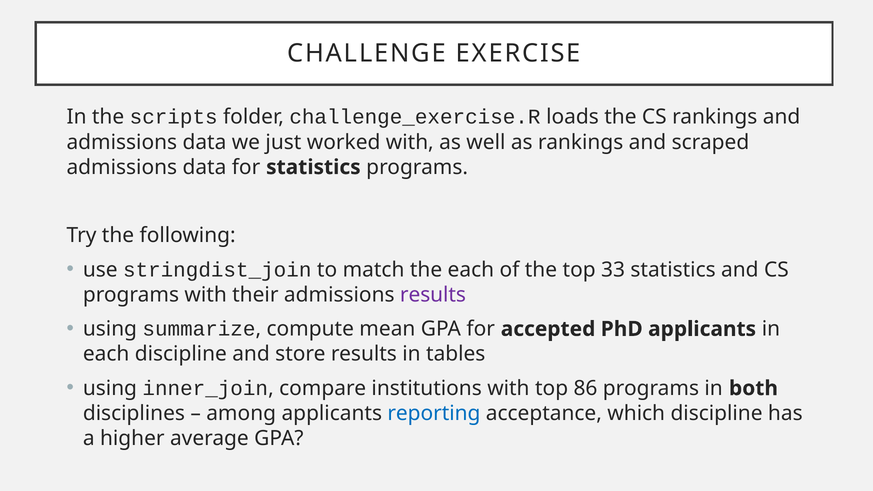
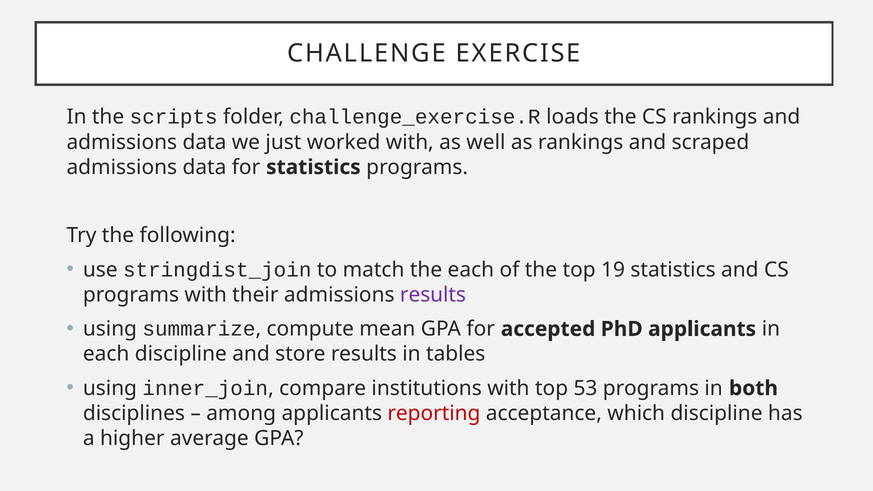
33: 33 -> 19 (613, 270)
86: 86 -> 53 (586, 388)
reporting colour: blue -> red (434, 413)
